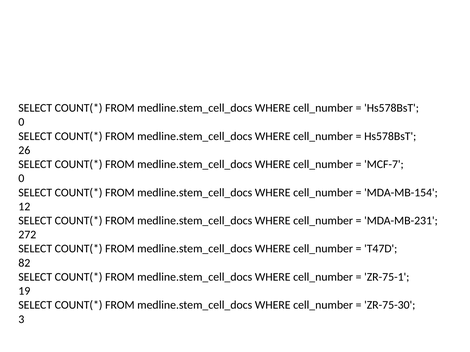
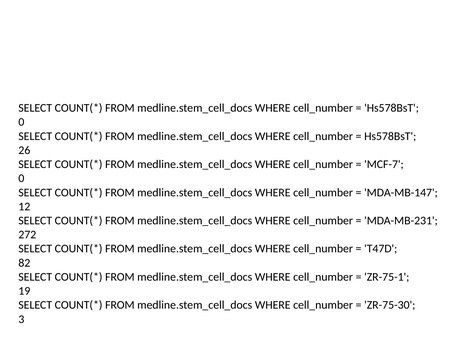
MDA-MB-154: MDA-MB-154 -> MDA-MB-147 (401, 193)
